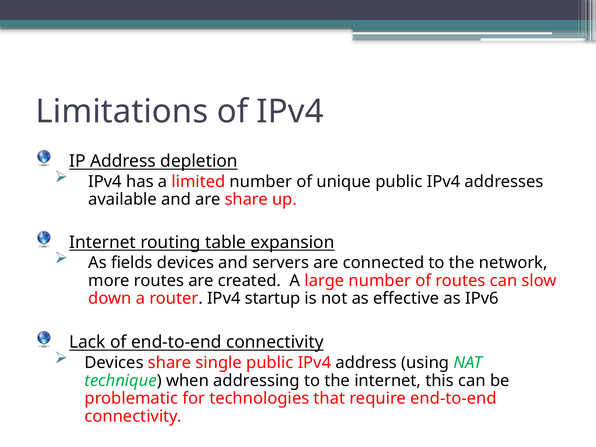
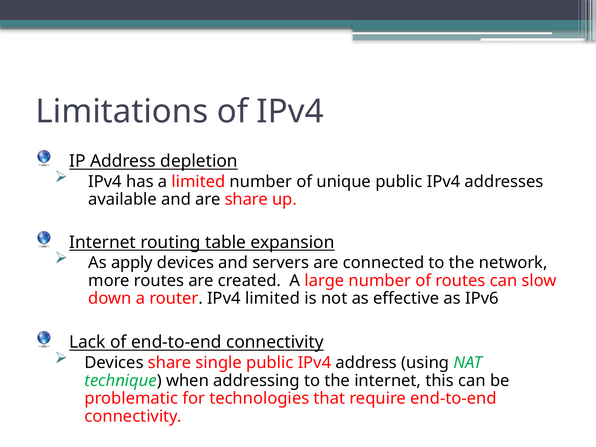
fields: fields -> apply (132, 263)
IPv4 startup: startup -> limited (272, 298)
